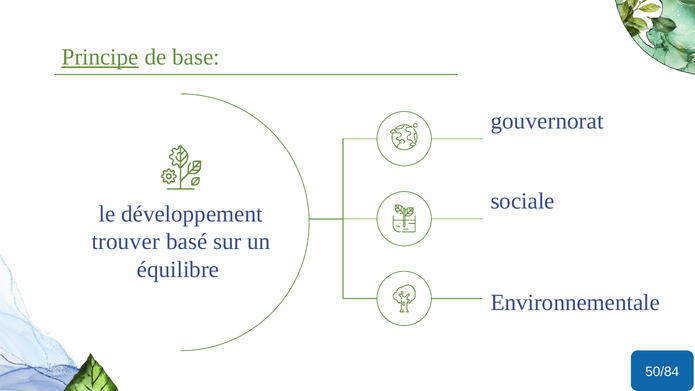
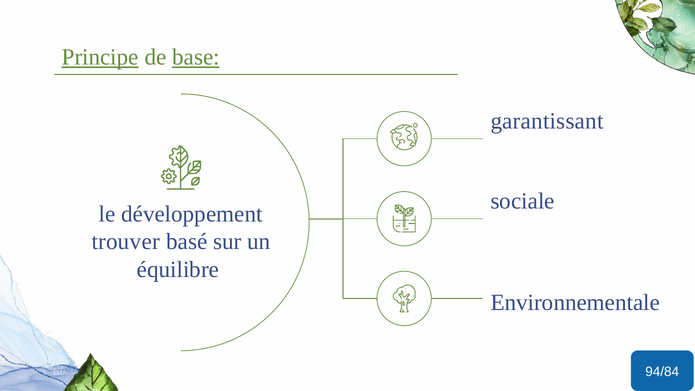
base underline: none -> present (196, 57)
gouvernorat: gouvernorat -> garantissant (547, 121)
50/84: 50/84 -> 94/84 (662, 372)
